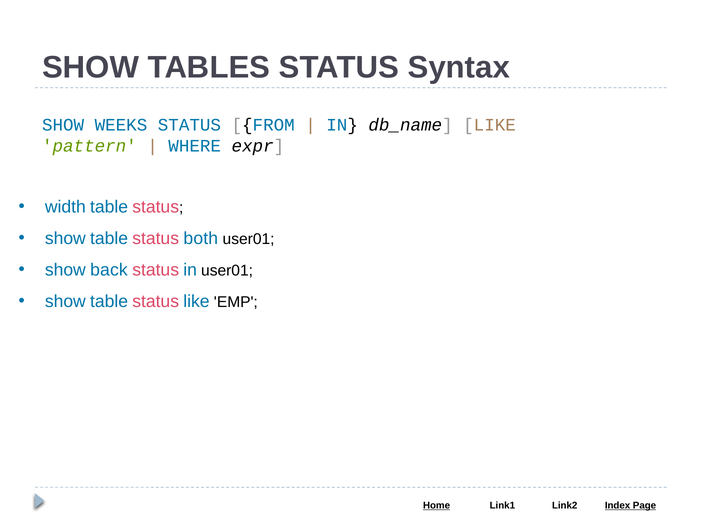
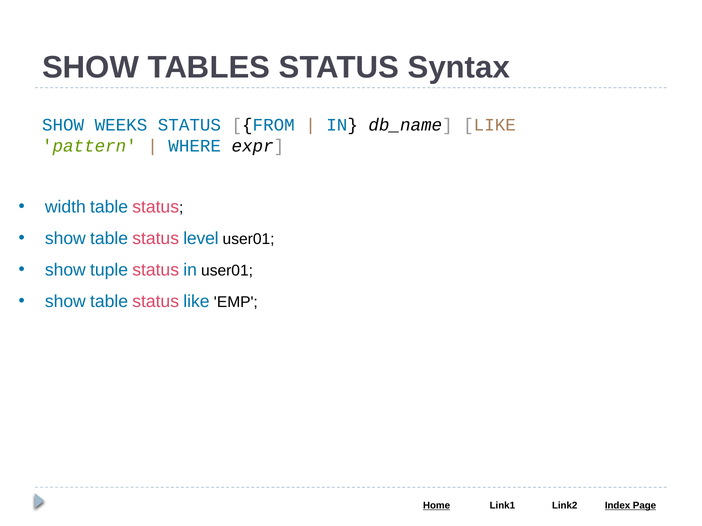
both: both -> level (201, 239)
back: back -> tuple (109, 270)
